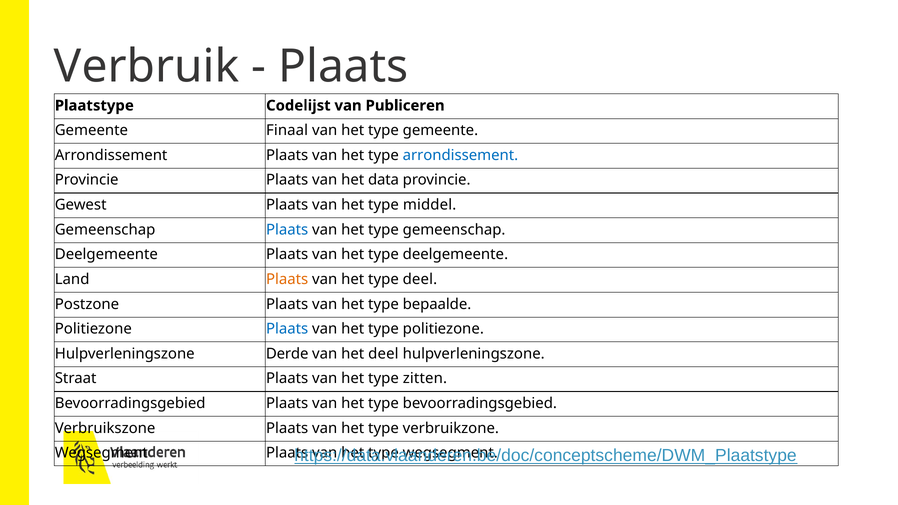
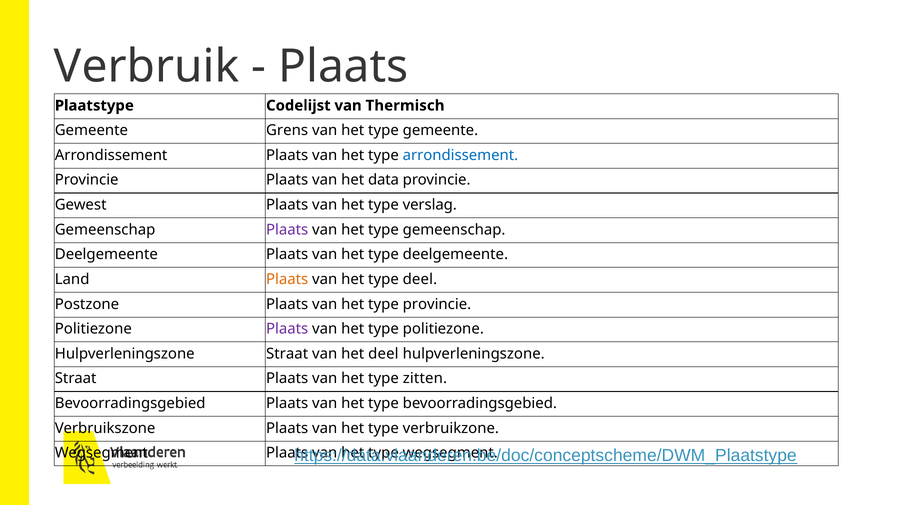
Publiceren: Publiceren -> Thermisch (405, 106)
Finaal: Finaal -> Grens (287, 130)
middel: middel -> verslag (430, 205)
Plaats colour: blue -> purple (287, 230)
type bepaalde: bepaalde -> provincie (437, 304)
Plaats colour: blue -> purple (287, 329)
Derde: Derde -> Straat (287, 354)
